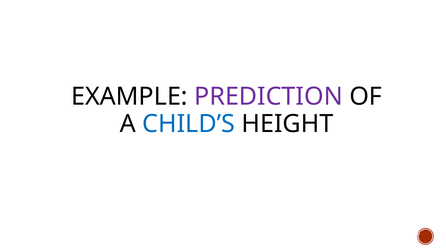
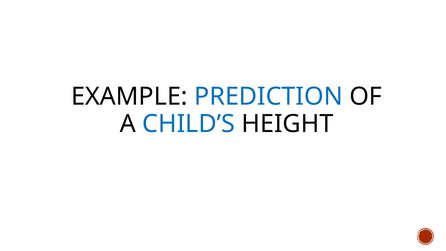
PREDICTION colour: purple -> blue (269, 97)
